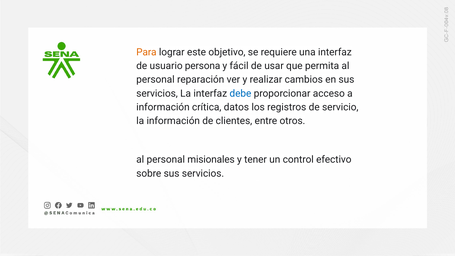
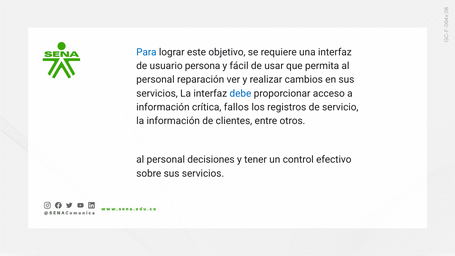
Para colour: orange -> blue (146, 52)
datos: datos -> fallos (236, 107)
misionales: misionales -> decisiones (211, 160)
